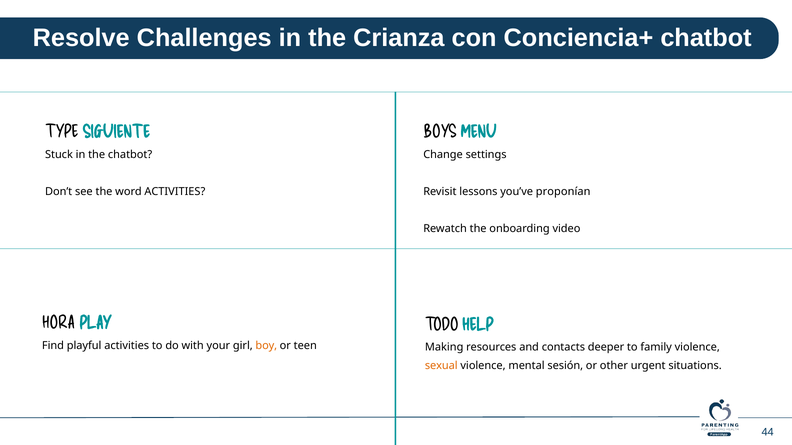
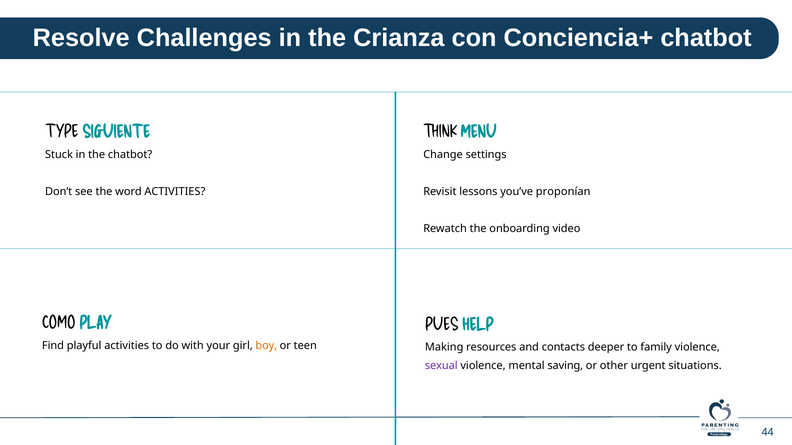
BOYS: BOYS -> THINK (440, 132)
HORA: HORA -> COMO (59, 323)
TODO: TODO -> PUES (442, 325)
sexual colour: orange -> purple (441, 366)
sesión: sesión -> saving (565, 366)
